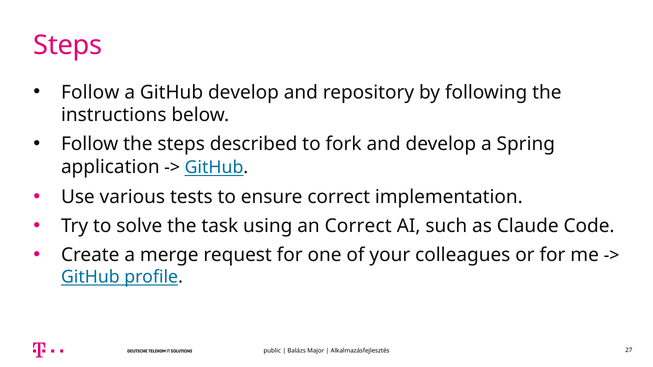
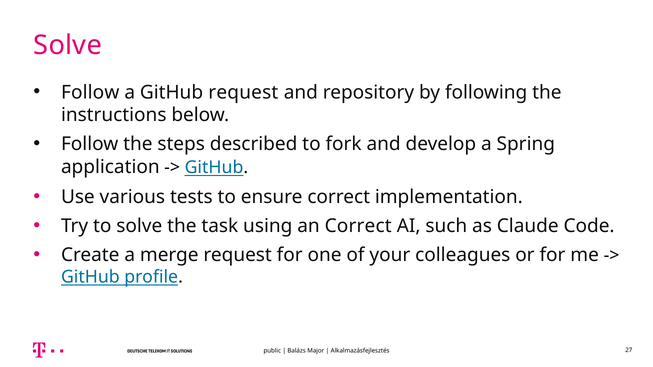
Steps: Steps -> Solve (68, 45)
GitHub develop: develop -> request (243, 92)
